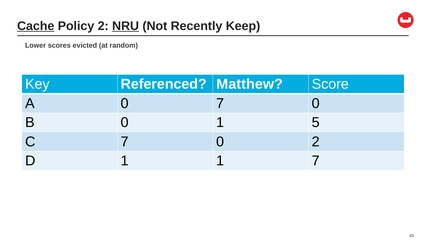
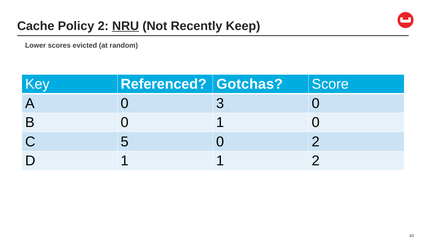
Cache underline: present -> none (36, 26)
Matthew: Matthew -> Gotchas (250, 84)
0 7: 7 -> 3 (220, 103)
1 5: 5 -> 0 (316, 122)
C 7: 7 -> 5 (125, 142)
1 7: 7 -> 2 (316, 161)
